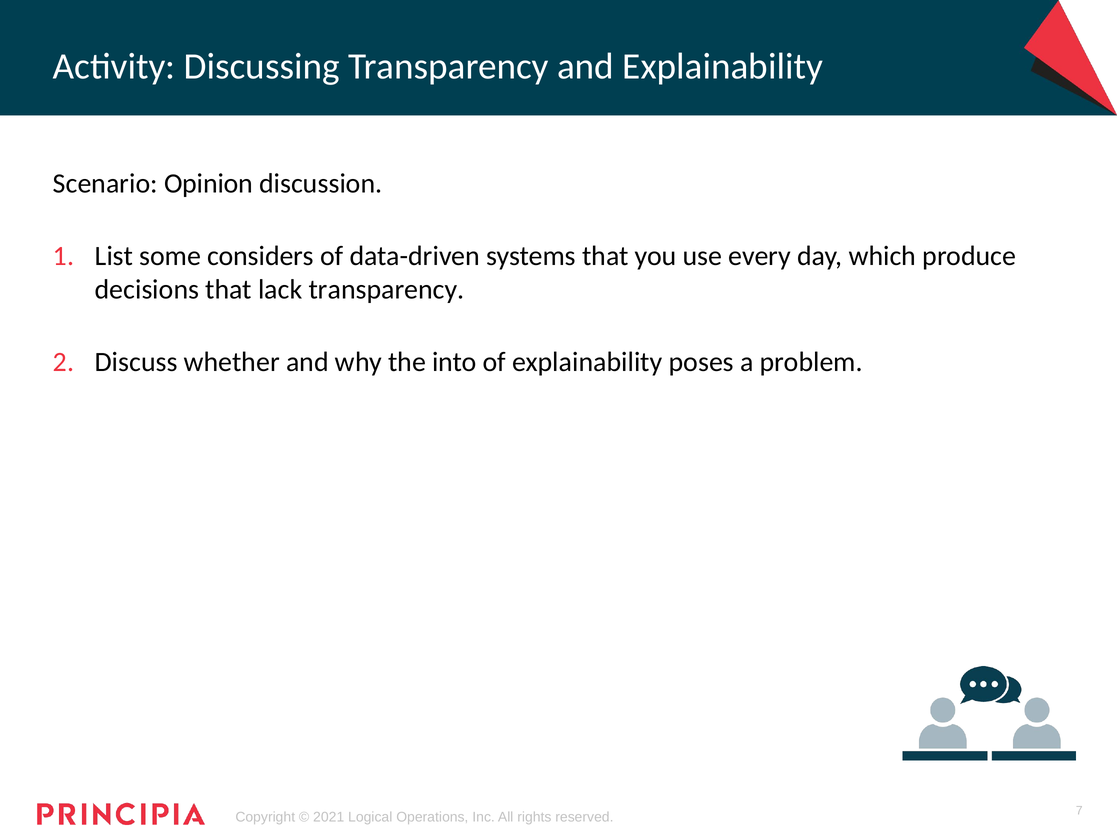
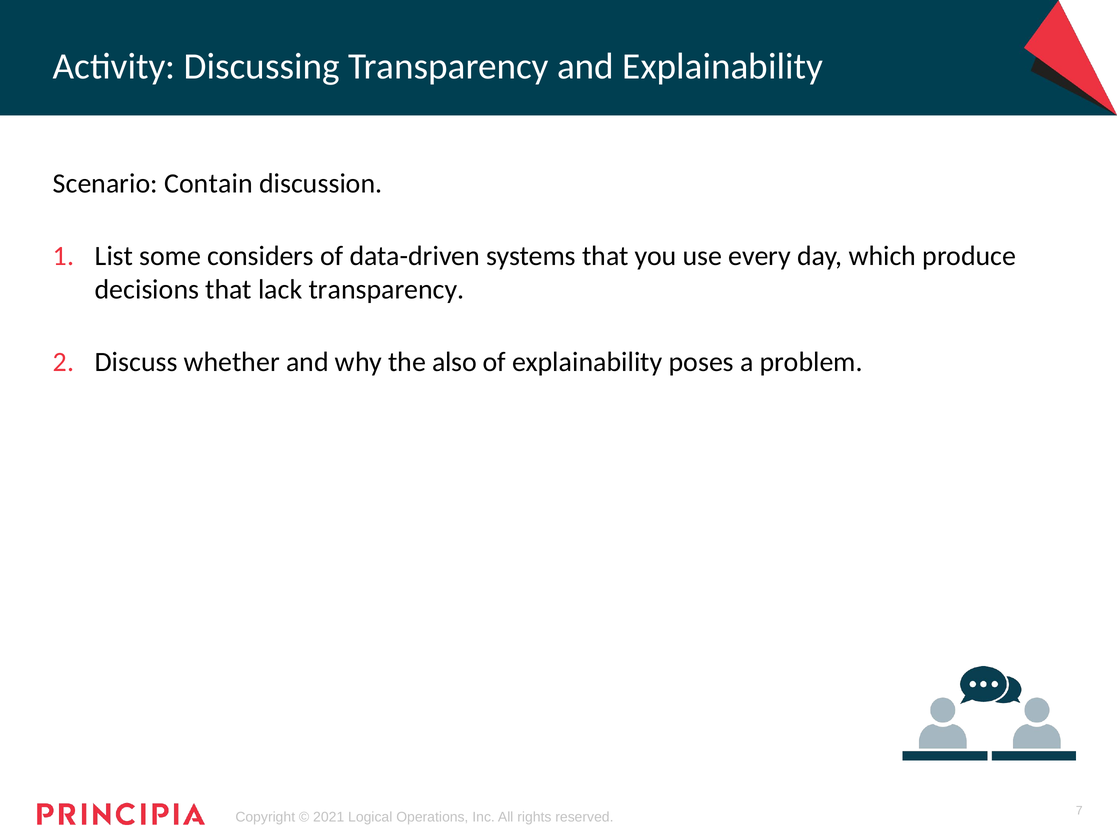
Opinion: Opinion -> Contain (208, 183)
into: into -> also (454, 362)
